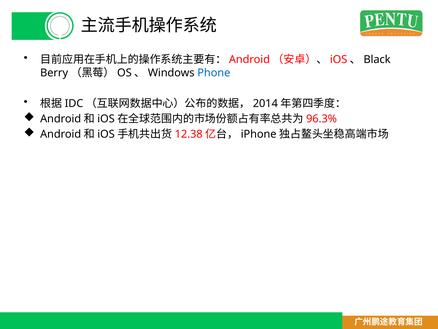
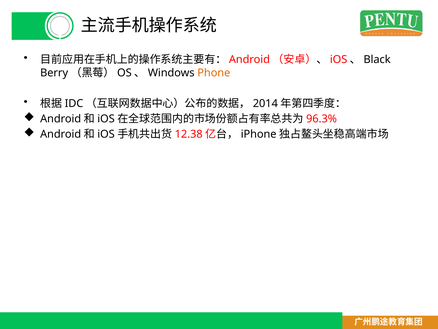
Phone colour: blue -> orange (214, 73)
